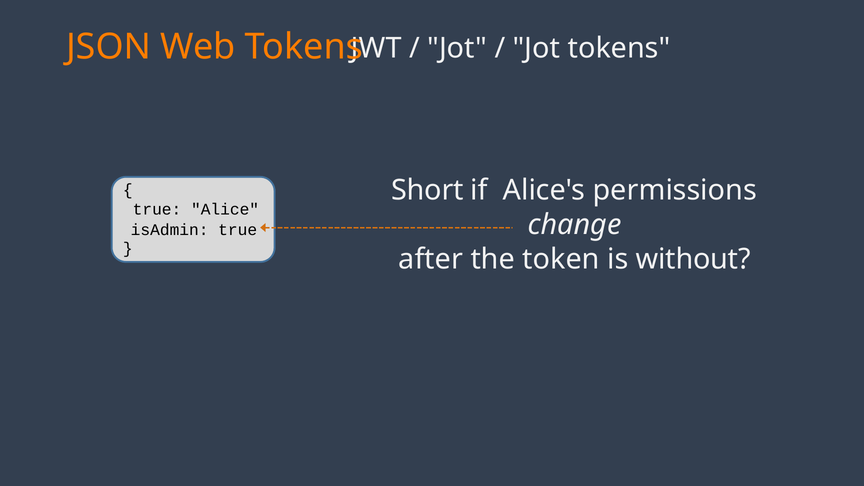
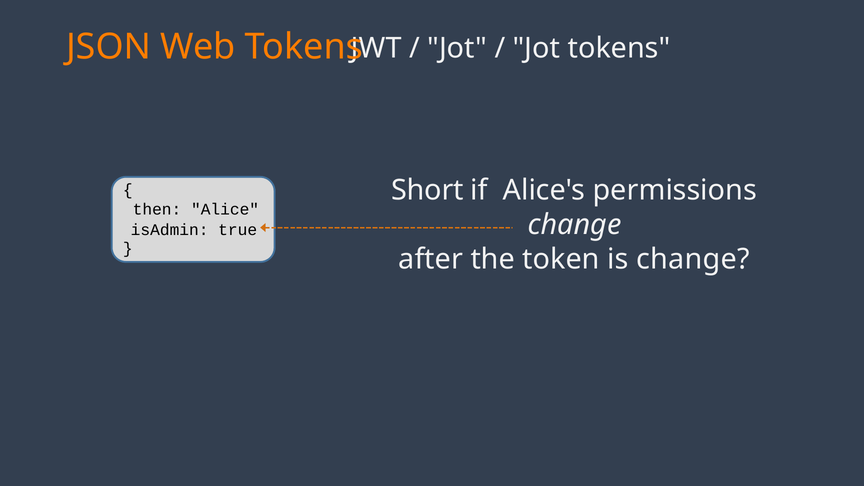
true: true -> then (157, 209)
is without: without -> change (693, 259)
